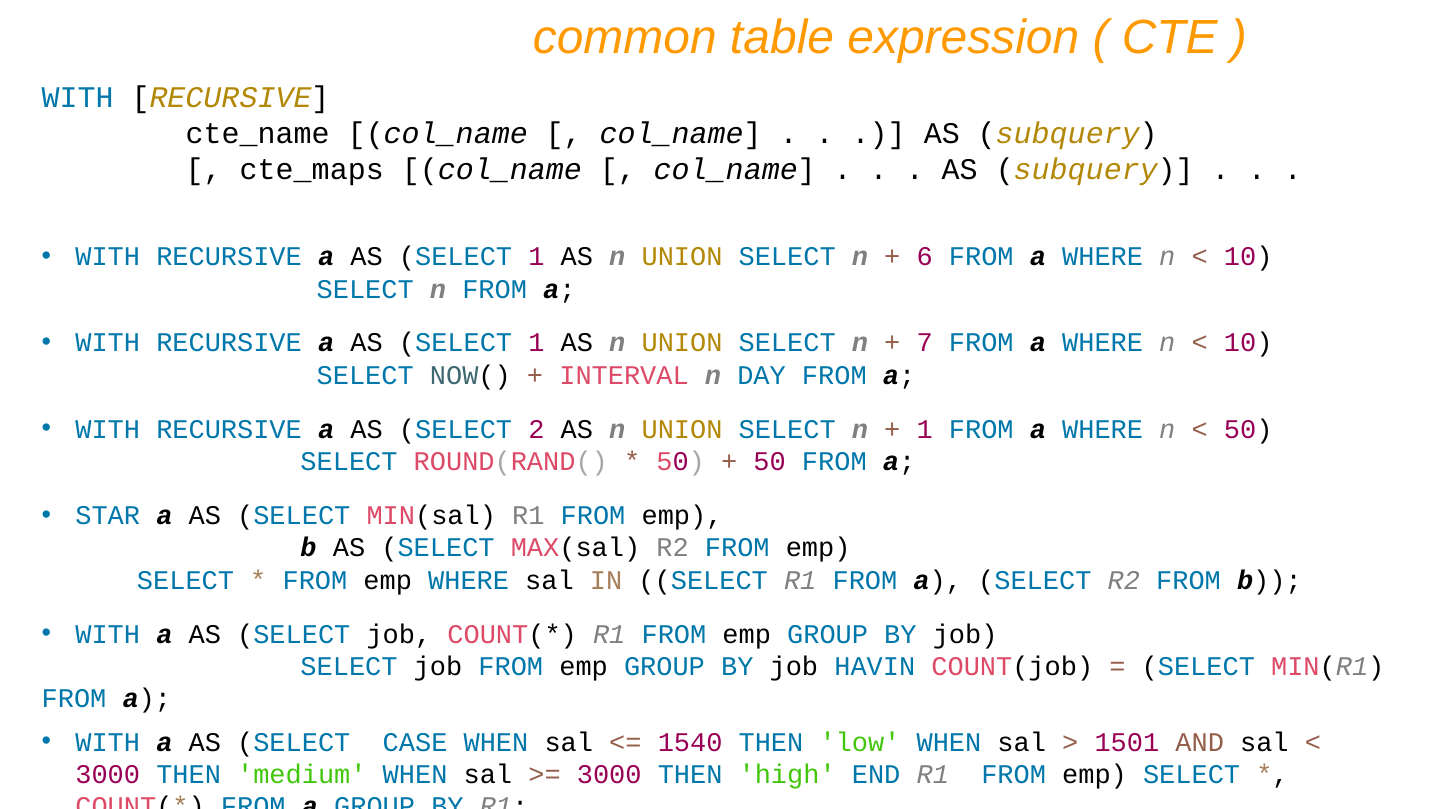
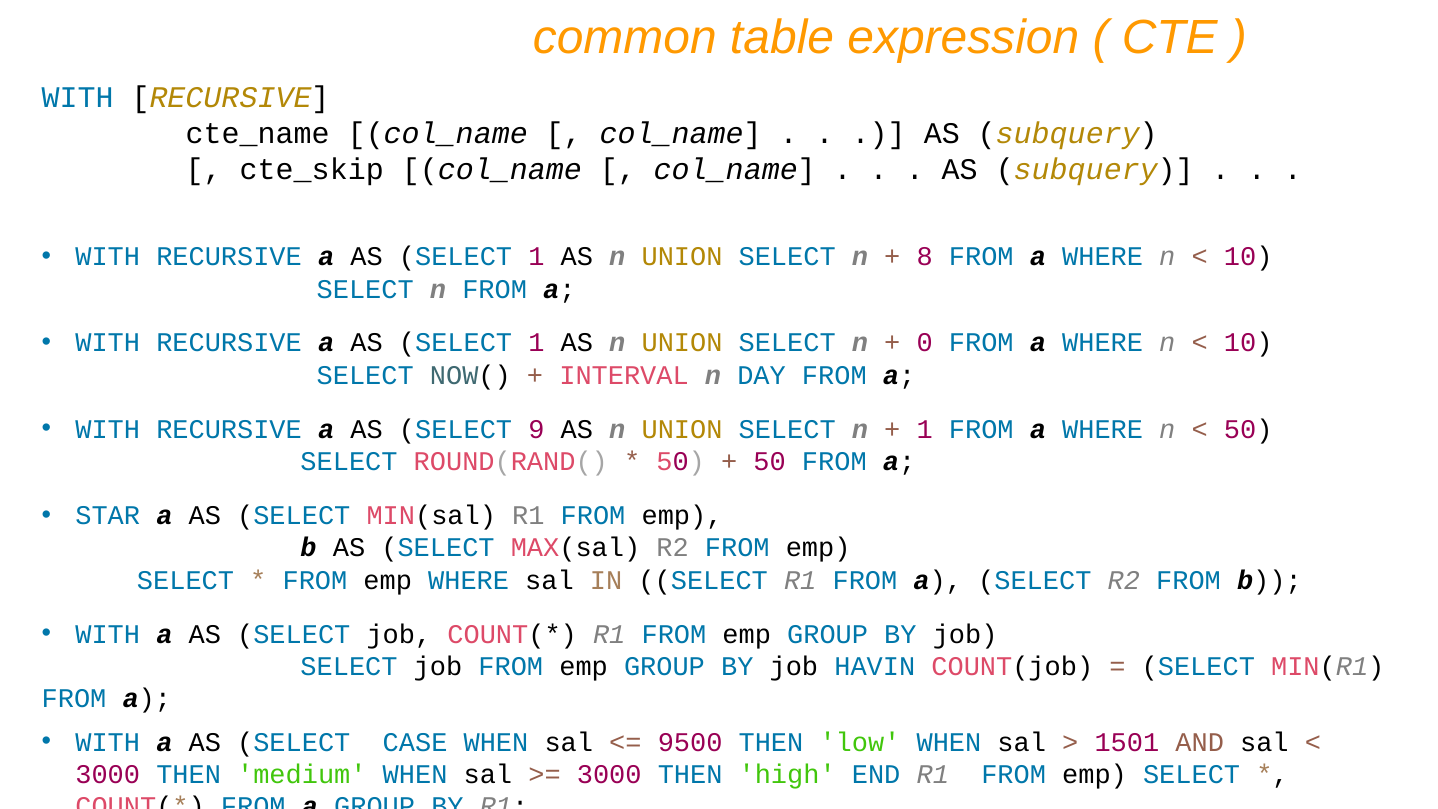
cte_maps: cte_maps -> cte_skip (312, 170)
6: 6 -> 8 (925, 257)
7: 7 -> 0 (925, 343)
2: 2 -> 9 (536, 429)
1540: 1540 -> 9500 (690, 742)
